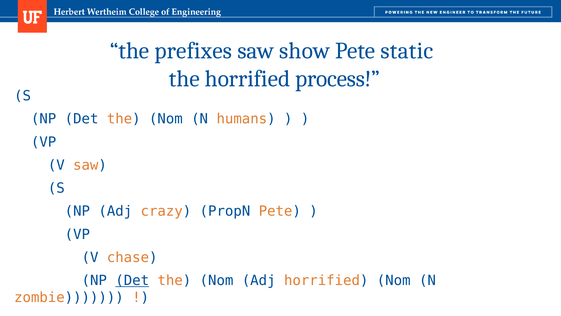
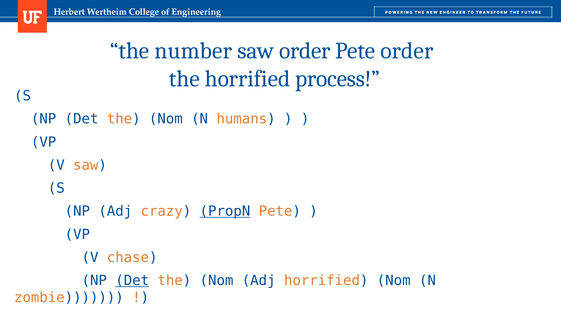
prefixes: prefixes -> number (193, 51)
saw show: show -> order (305, 51)
Pete static: static -> order (407, 51)
PropN underline: none -> present (225, 211)
